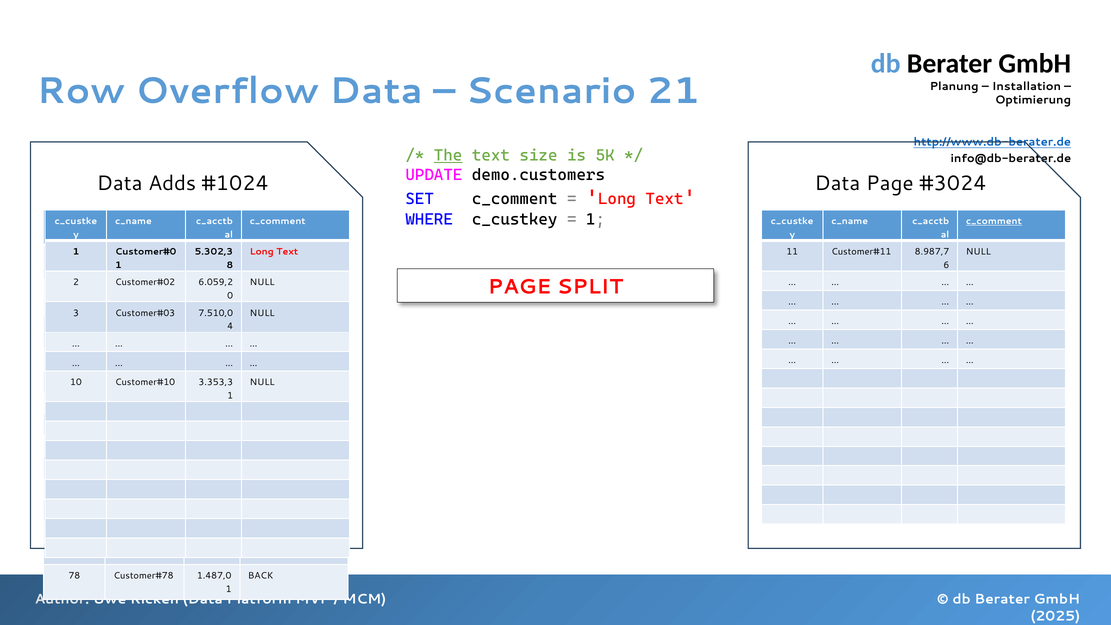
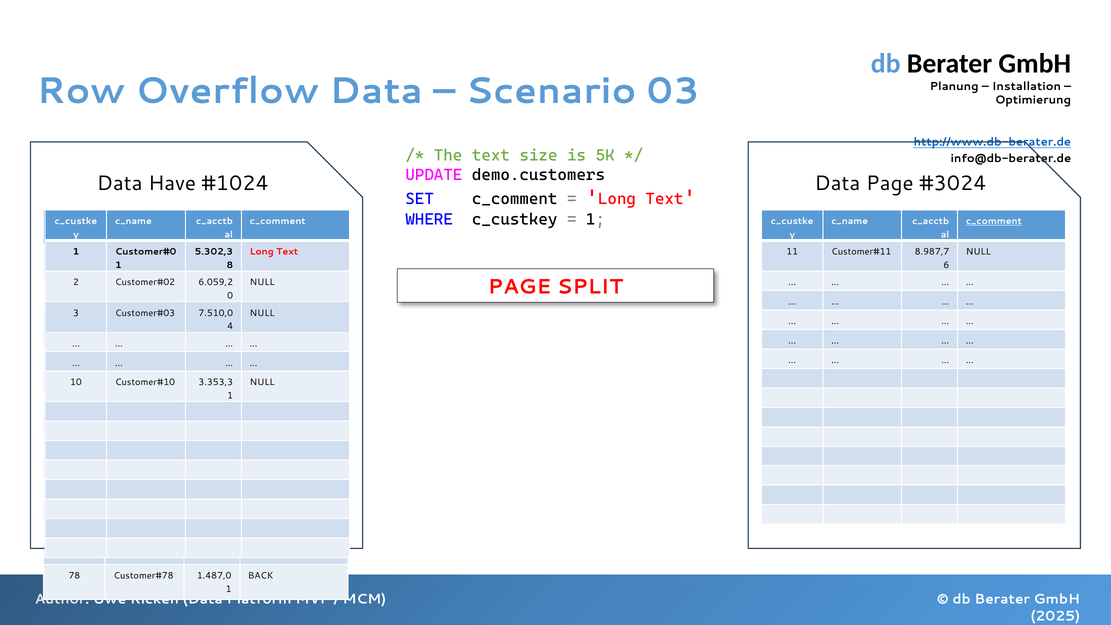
21: 21 -> 03 (673, 91)
The underline: present -> none (448, 156)
Adds: Adds -> Have (172, 183)
